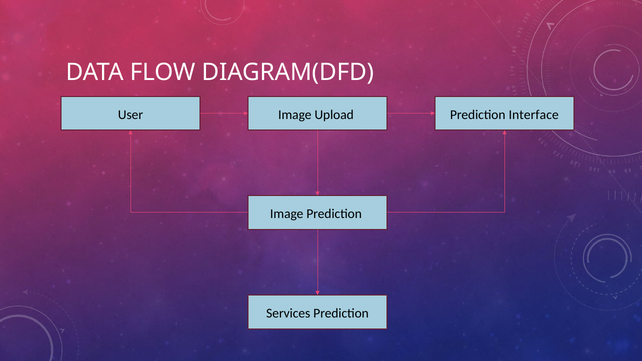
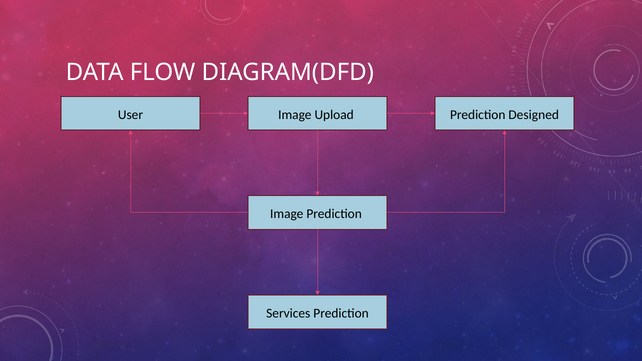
Interface: Interface -> Designed (534, 115)
